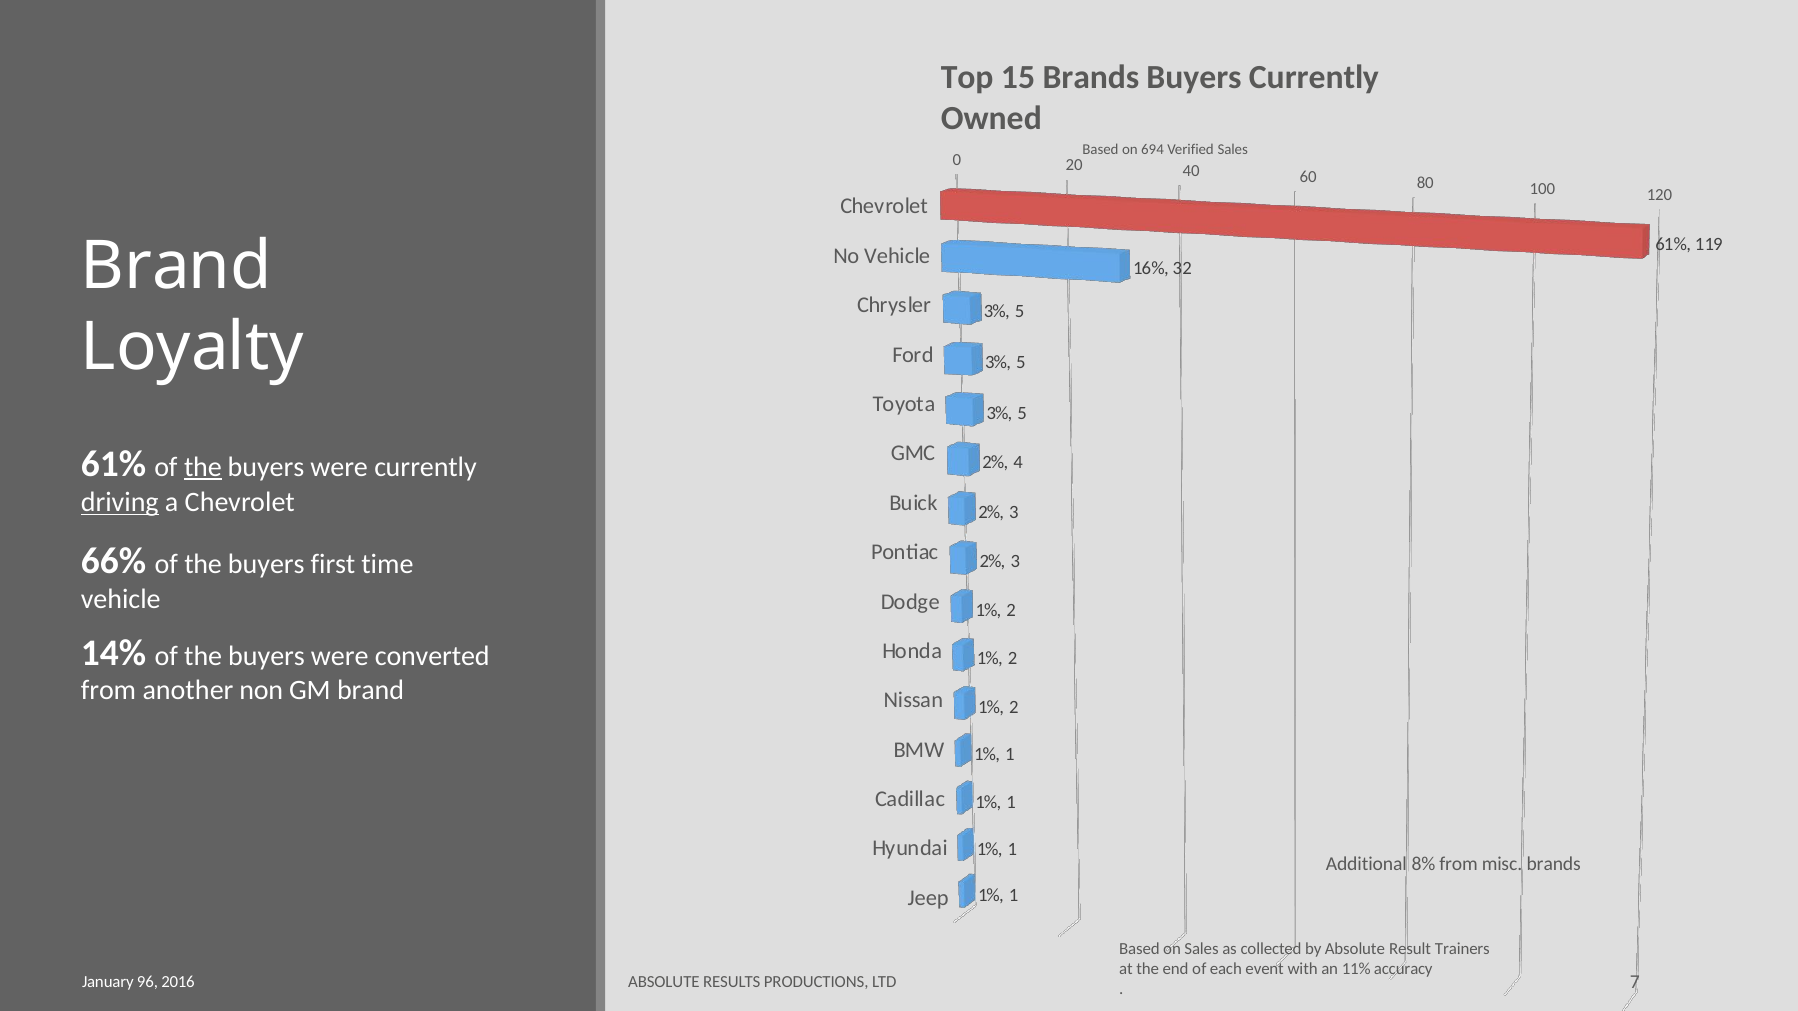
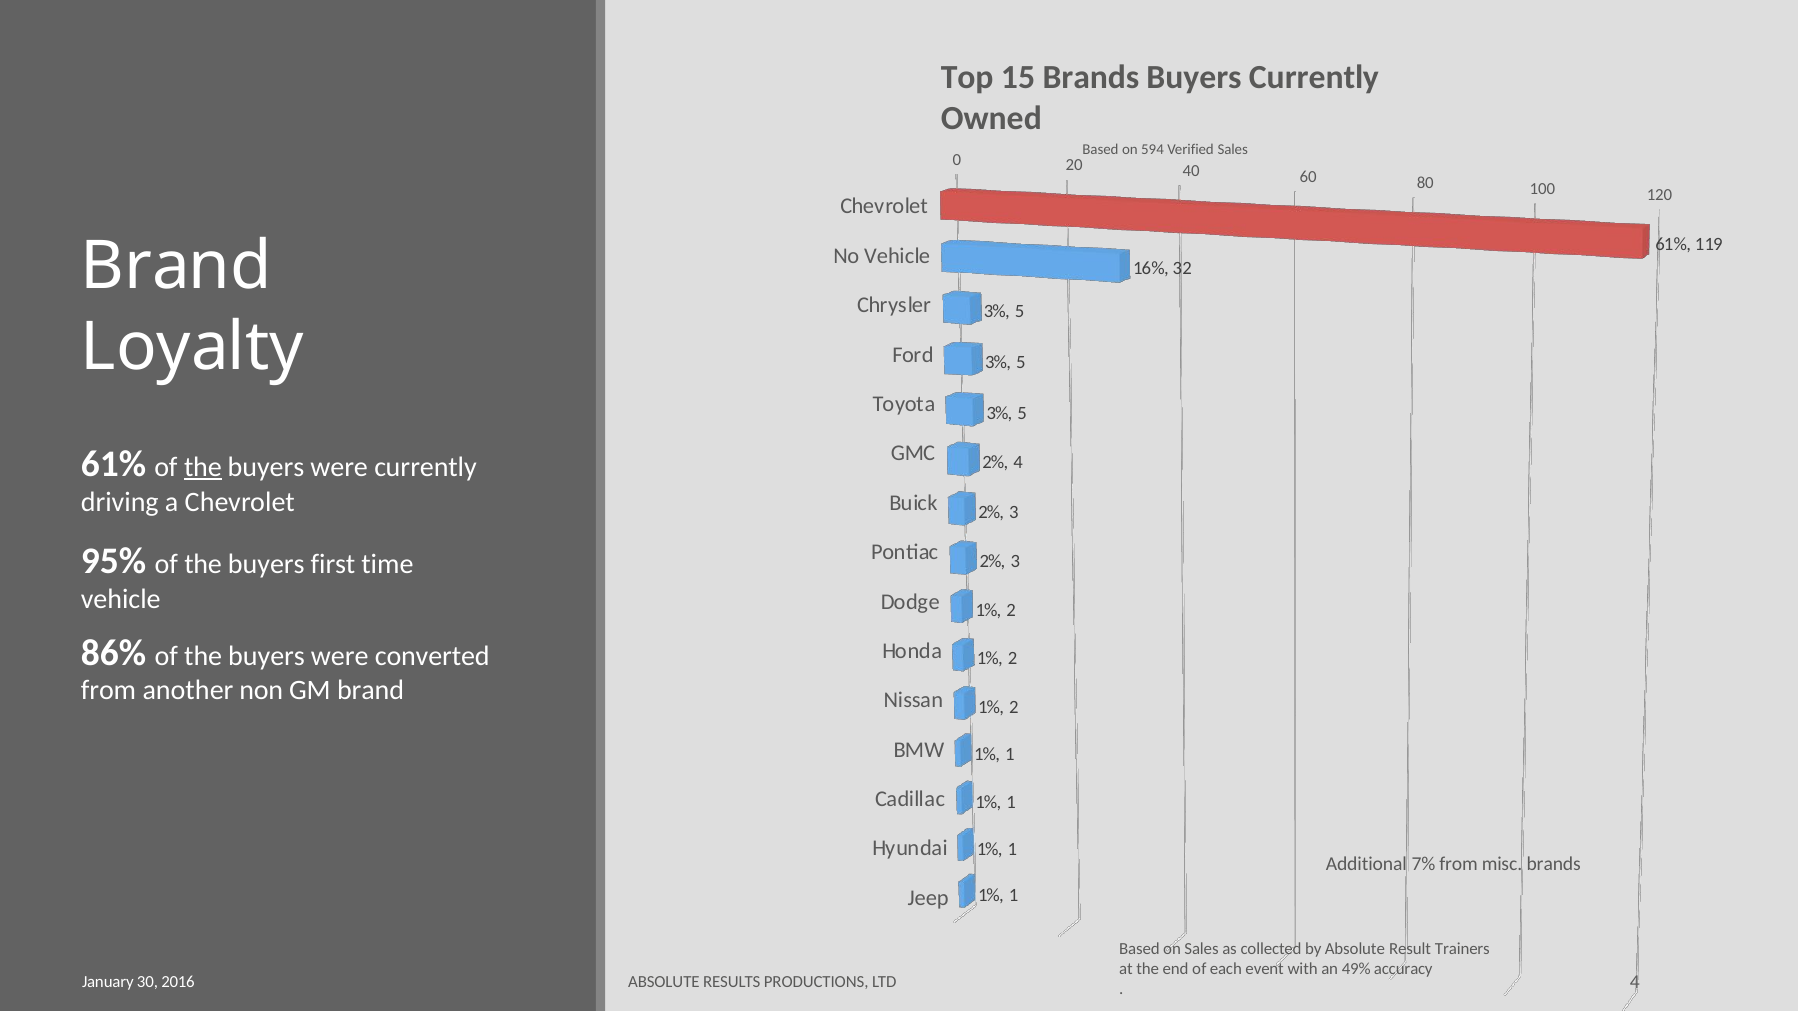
694: 694 -> 594 (1152, 150)
driving underline: present -> none (120, 503)
66%: 66% -> 95% (114, 561)
14%: 14% -> 86% (114, 654)
8%: 8% -> 7% (1424, 864)
11%: 11% -> 49% (1356, 969)
96: 96 -> 30 (148, 982)
2016 7: 7 -> 4 (1635, 983)
